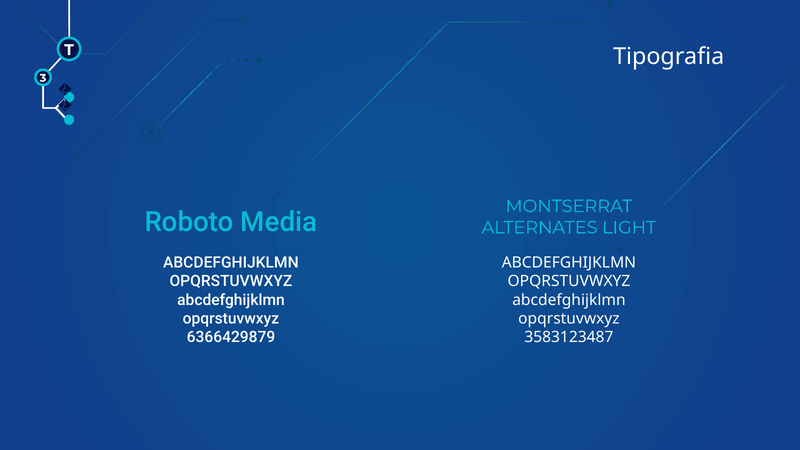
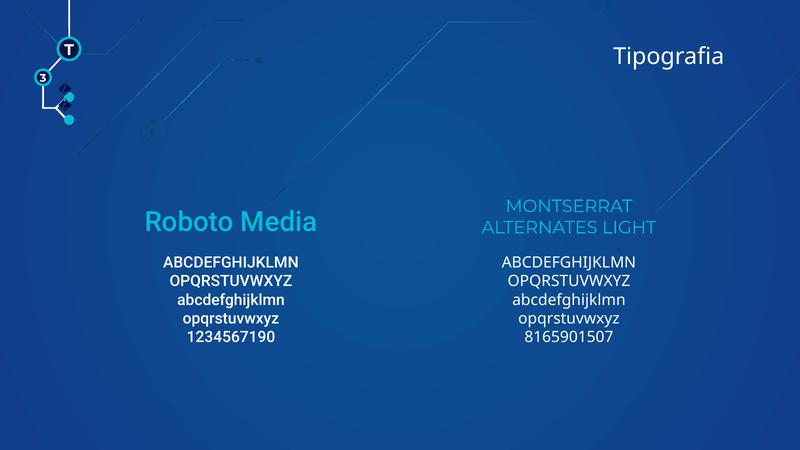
6366429879: 6366429879 -> 1234567190 (231, 337)
3583123487: 3583123487 -> 8165901507 (569, 337)
